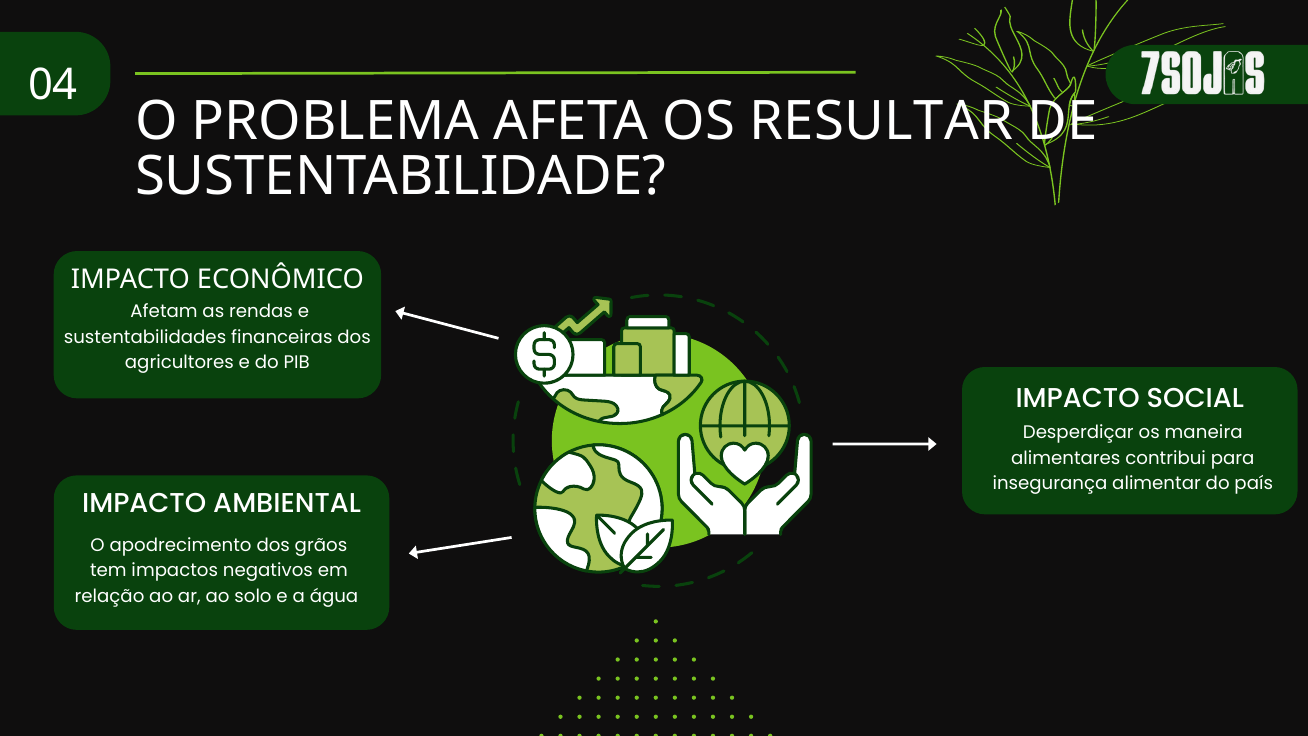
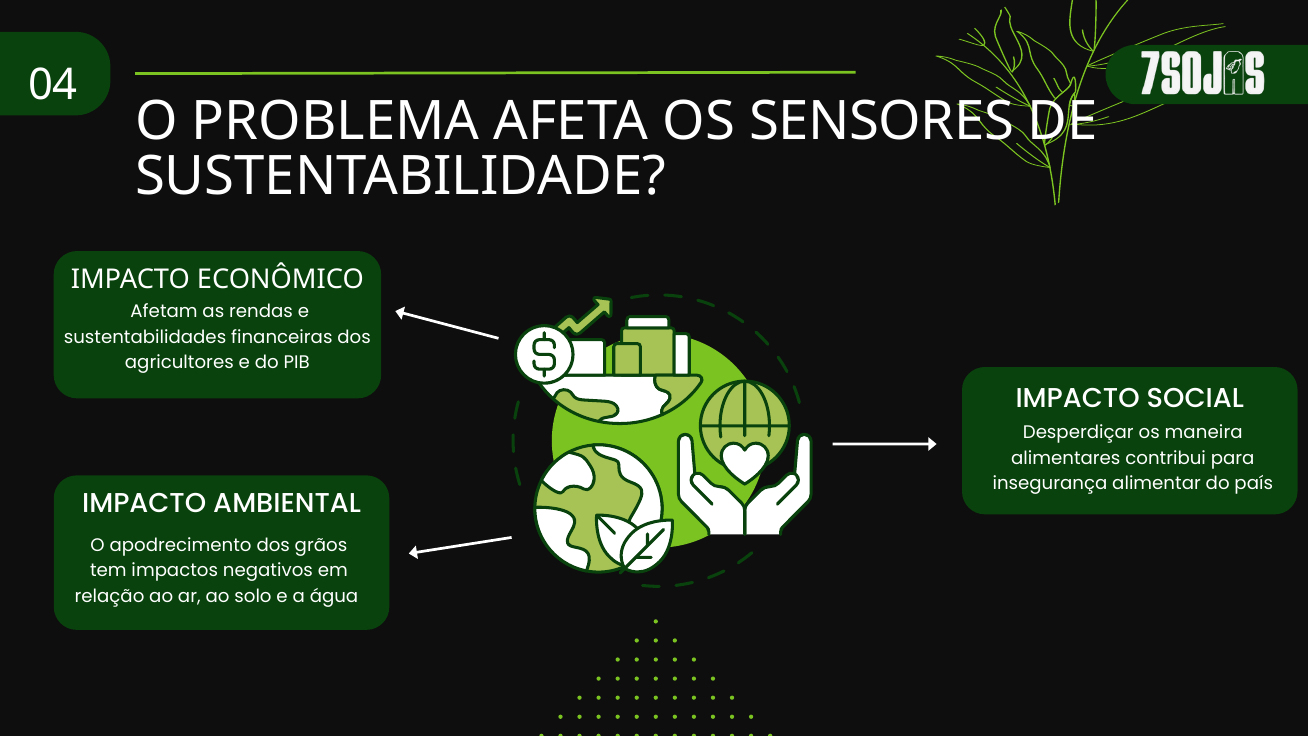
RESULTAR: RESULTAR -> SENSORES (882, 121)
